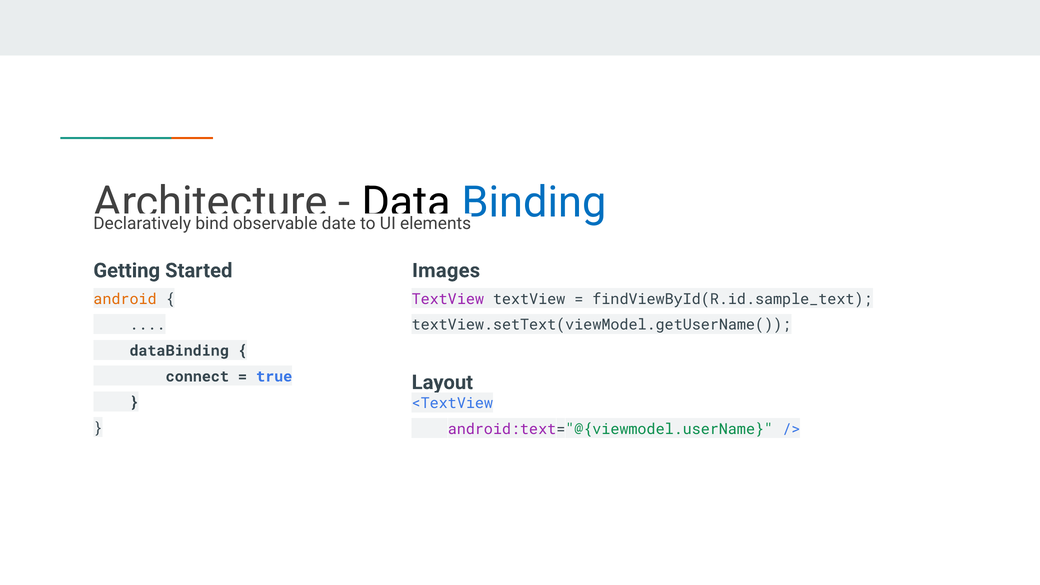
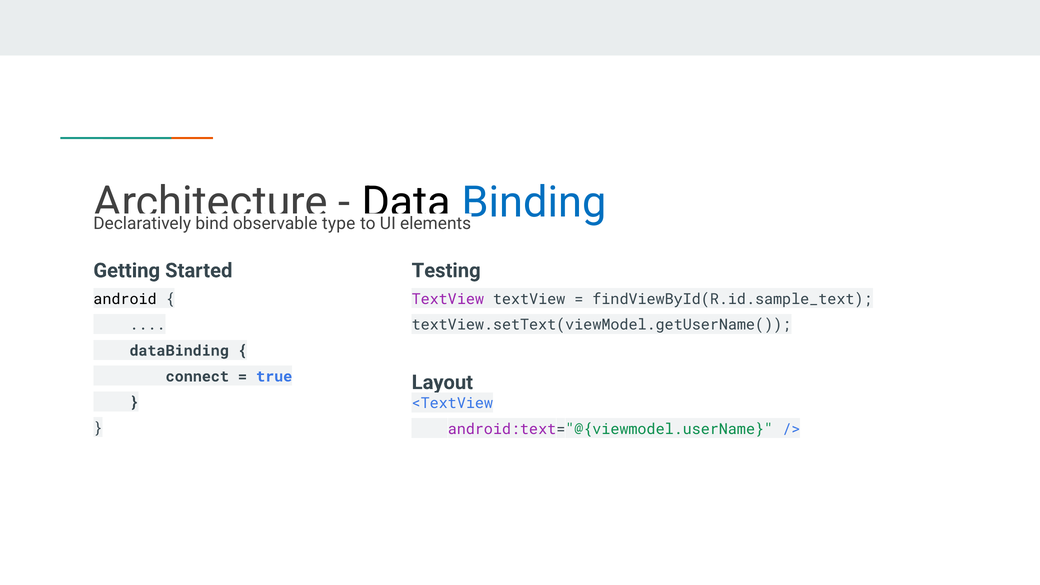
date: date -> type (339, 224)
Images: Images -> Testing (446, 271)
android colour: orange -> black (125, 299)
